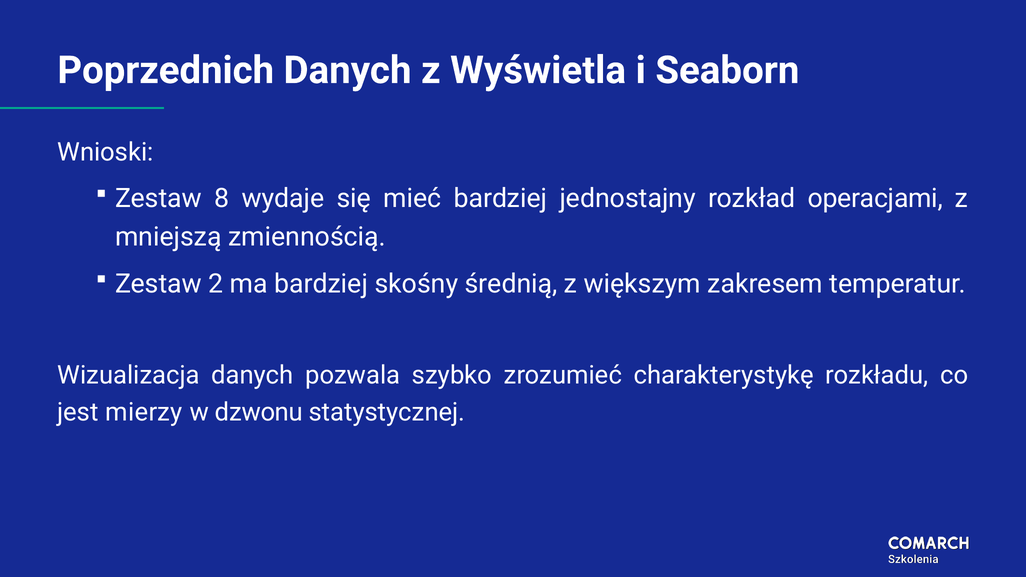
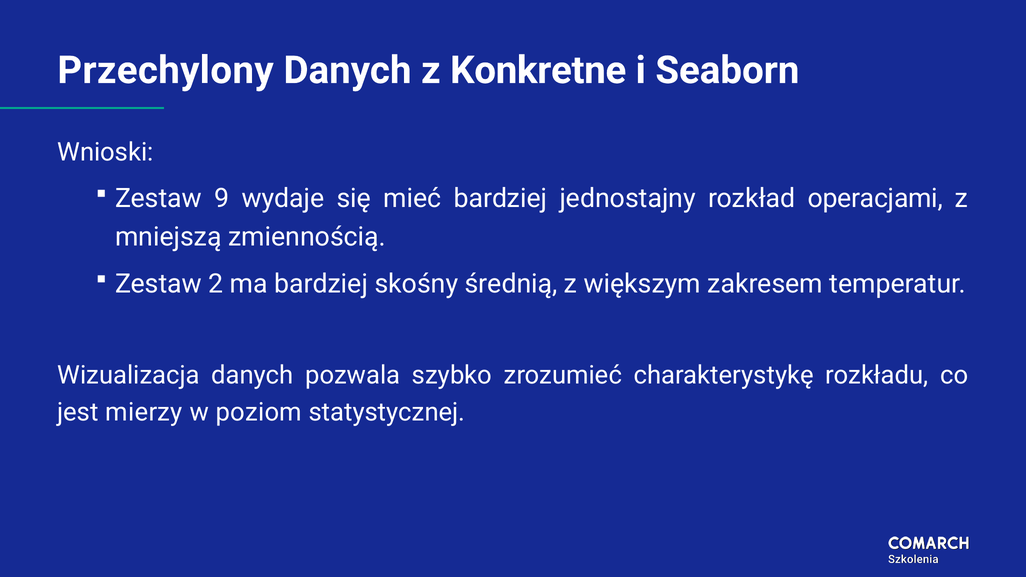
Poprzednich: Poprzednich -> Przechylony (166, 70)
Wyświetla: Wyświetla -> Konkretne (538, 70)
8: 8 -> 9 (222, 199)
dzwonu: dzwonu -> poziom (259, 412)
